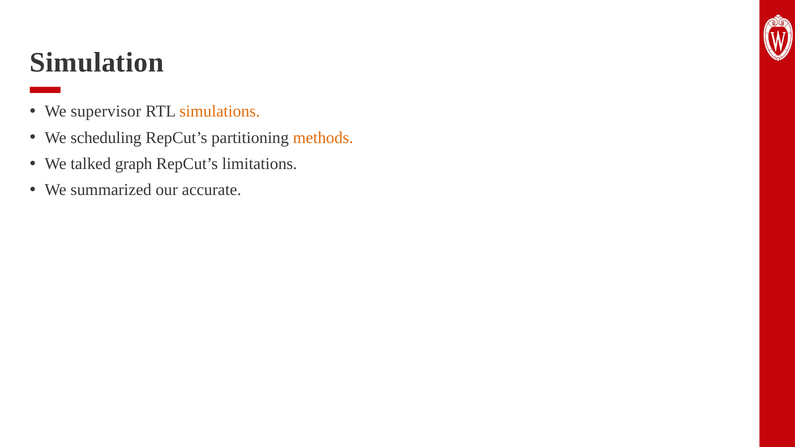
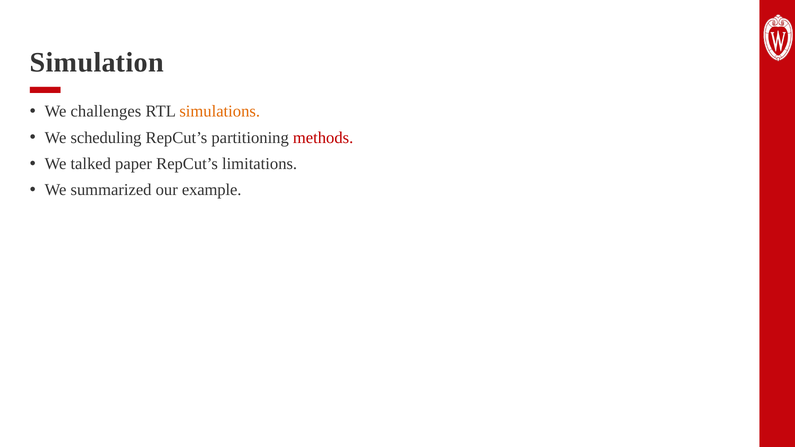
supervisor: supervisor -> challenges (106, 112)
methods colour: orange -> red (323, 138)
graph: graph -> paper (134, 164)
accurate: accurate -> example (212, 190)
